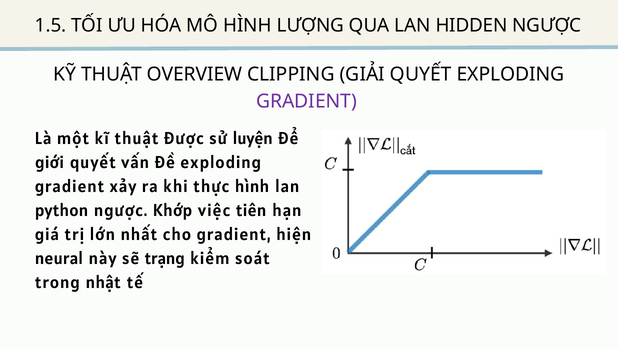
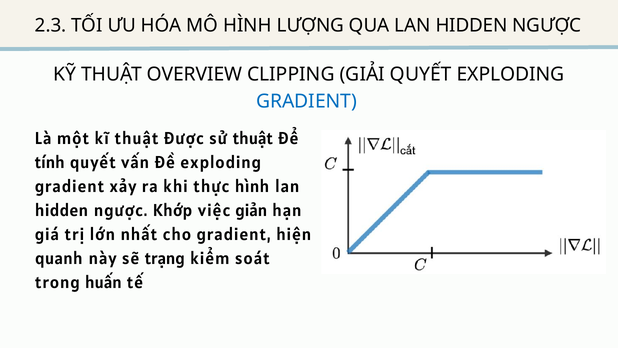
1.5: 1.5 -> 2.3 (51, 26)
GRADIENT colour: purple -> blue (306, 101)
sử luyện: luyện -> thuật (253, 138)
giới: giới -> tính (50, 162)
python: python -> hidden (61, 210)
tiên: tiên -> giản (251, 210)
neural: neural -> quanh (59, 258)
nhật: nhật -> huấn (103, 282)
